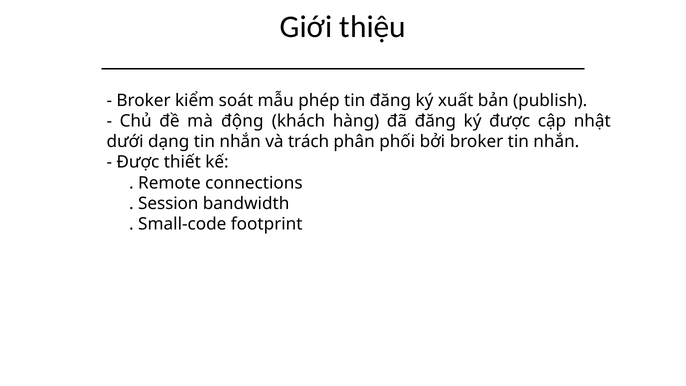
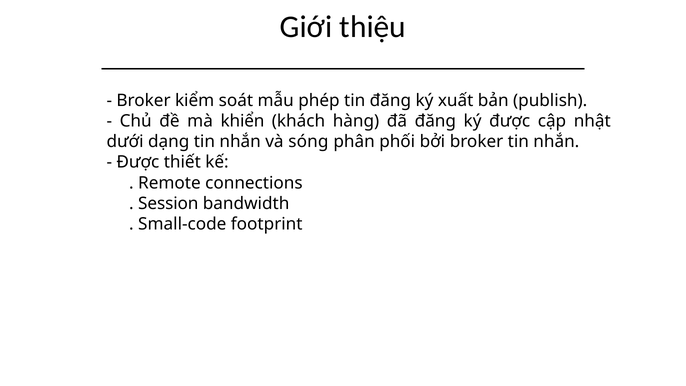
động: động -> khiển (242, 121)
trách: trách -> sóng (308, 142)
